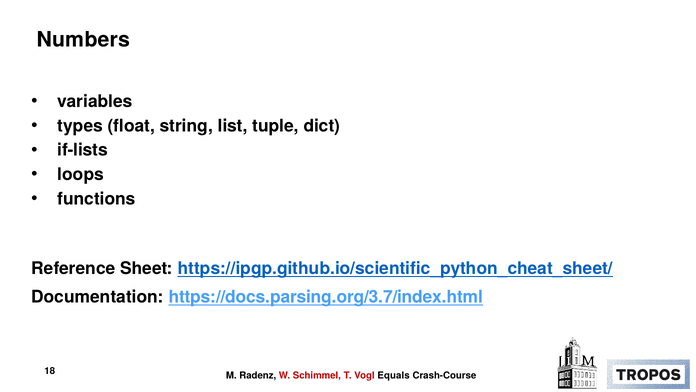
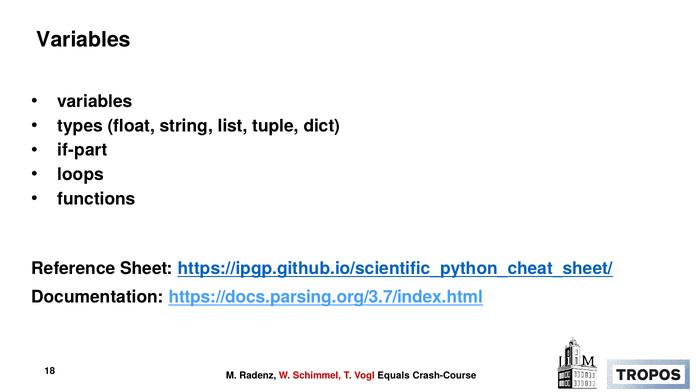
Numbers: Numbers -> Variables (84, 39)
if-lists: if-lists -> if-part (82, 150)
